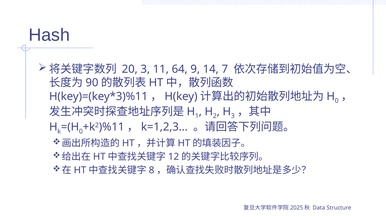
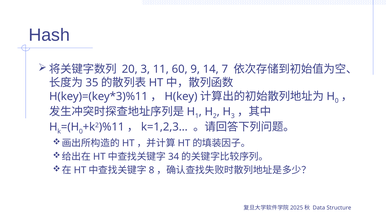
64: 64 -> 60 (180, 69)
90: 90 -> 35 (92, 83)
12: 12 -> 34 (174, 157)
